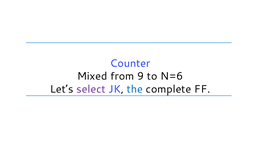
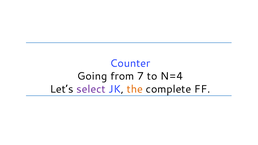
Mixed: Mixed -> Going (92, 76)
9: 9 -> 7 (141, 76)
N=6: N=6 -> N=4 (172, 76)
the colour: blue -> orange (135, 89)
